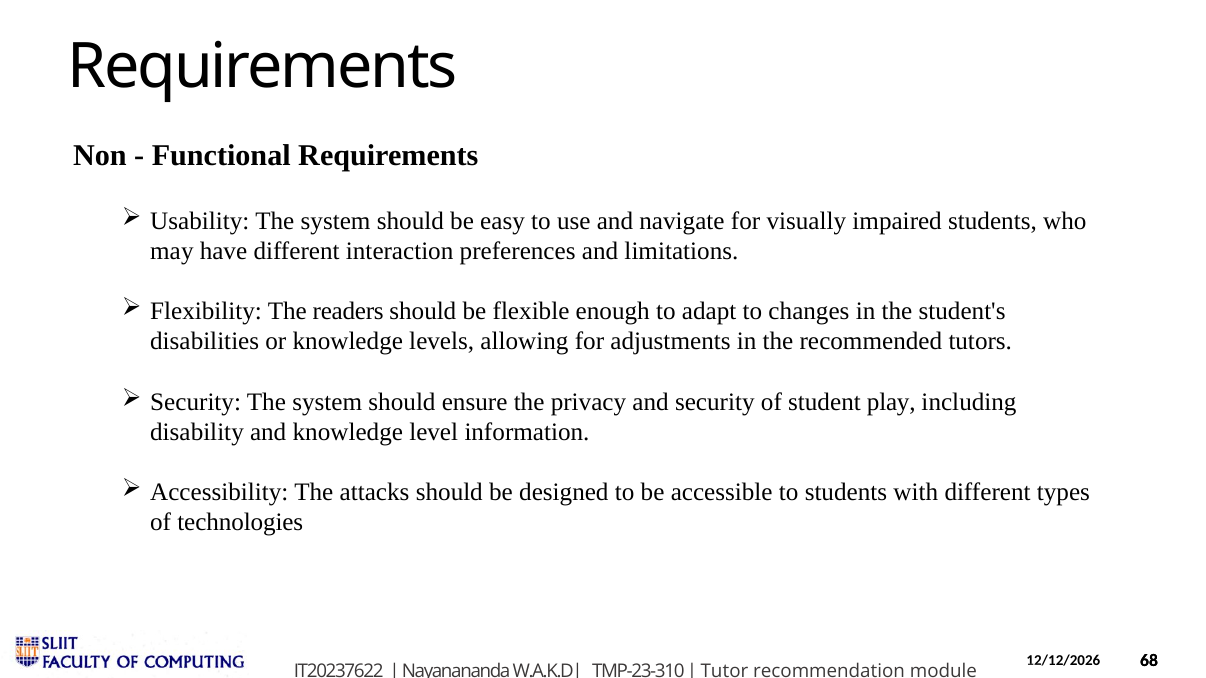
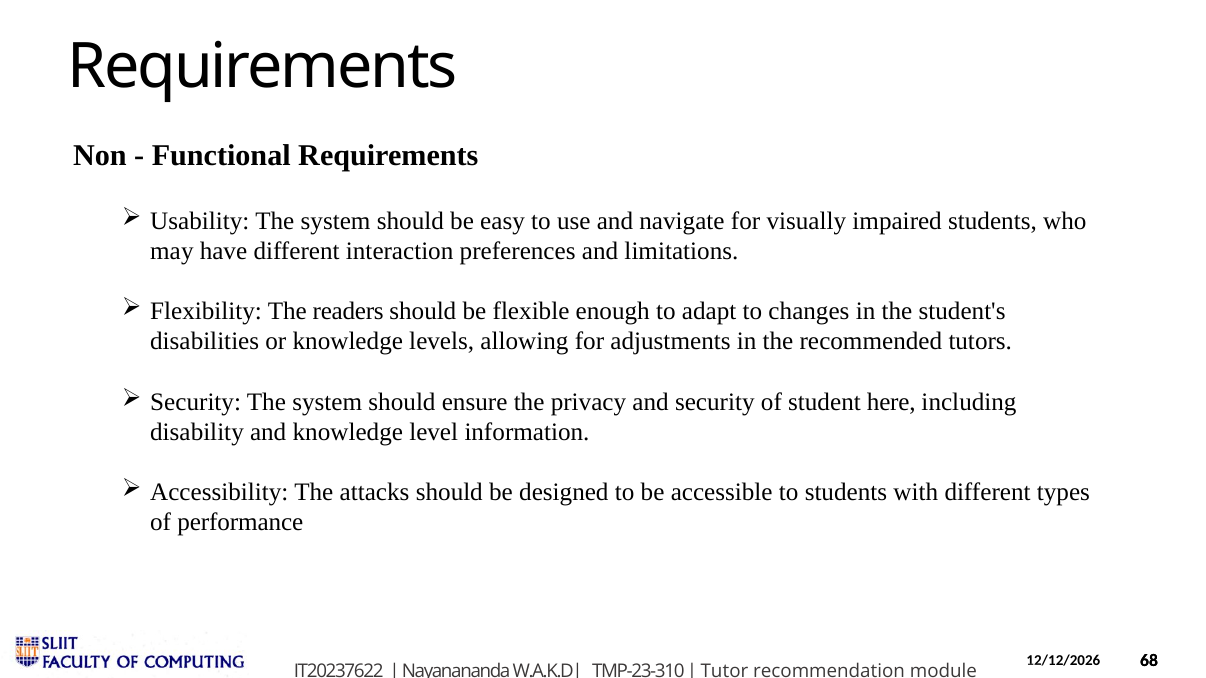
play: play -> here (891, 402)
technologies: technologies -> performance (240, 523)
